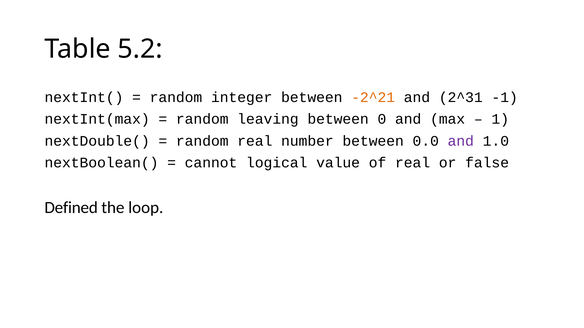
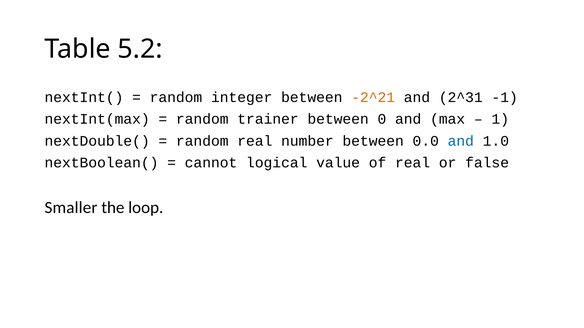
leaving: leaving -> trainer (268, 119)
and colour: purple -> blue (461, 141)
Defined: Defined -> Smaller (71, 208)
